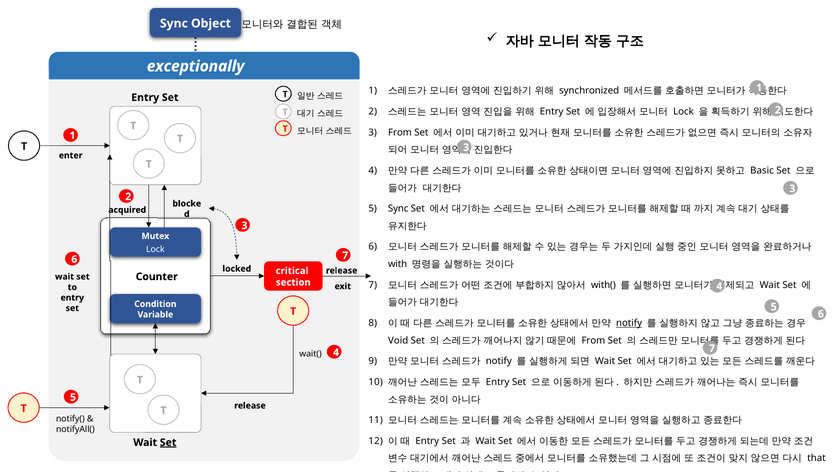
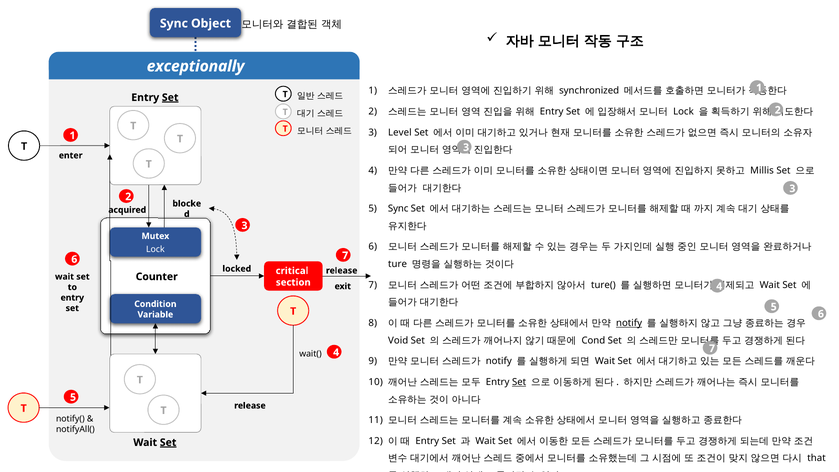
Set underline: none -> present (170, 97)
3 From: From -> Level (400, 132)
Basic: Basic -> Millis (762, 171)
with: with -> ture (398, 264)
with(: with( -> ture( (603, 285)
From: From -> Cond (593, 340)
Set underline: none -> present (519, 382)
